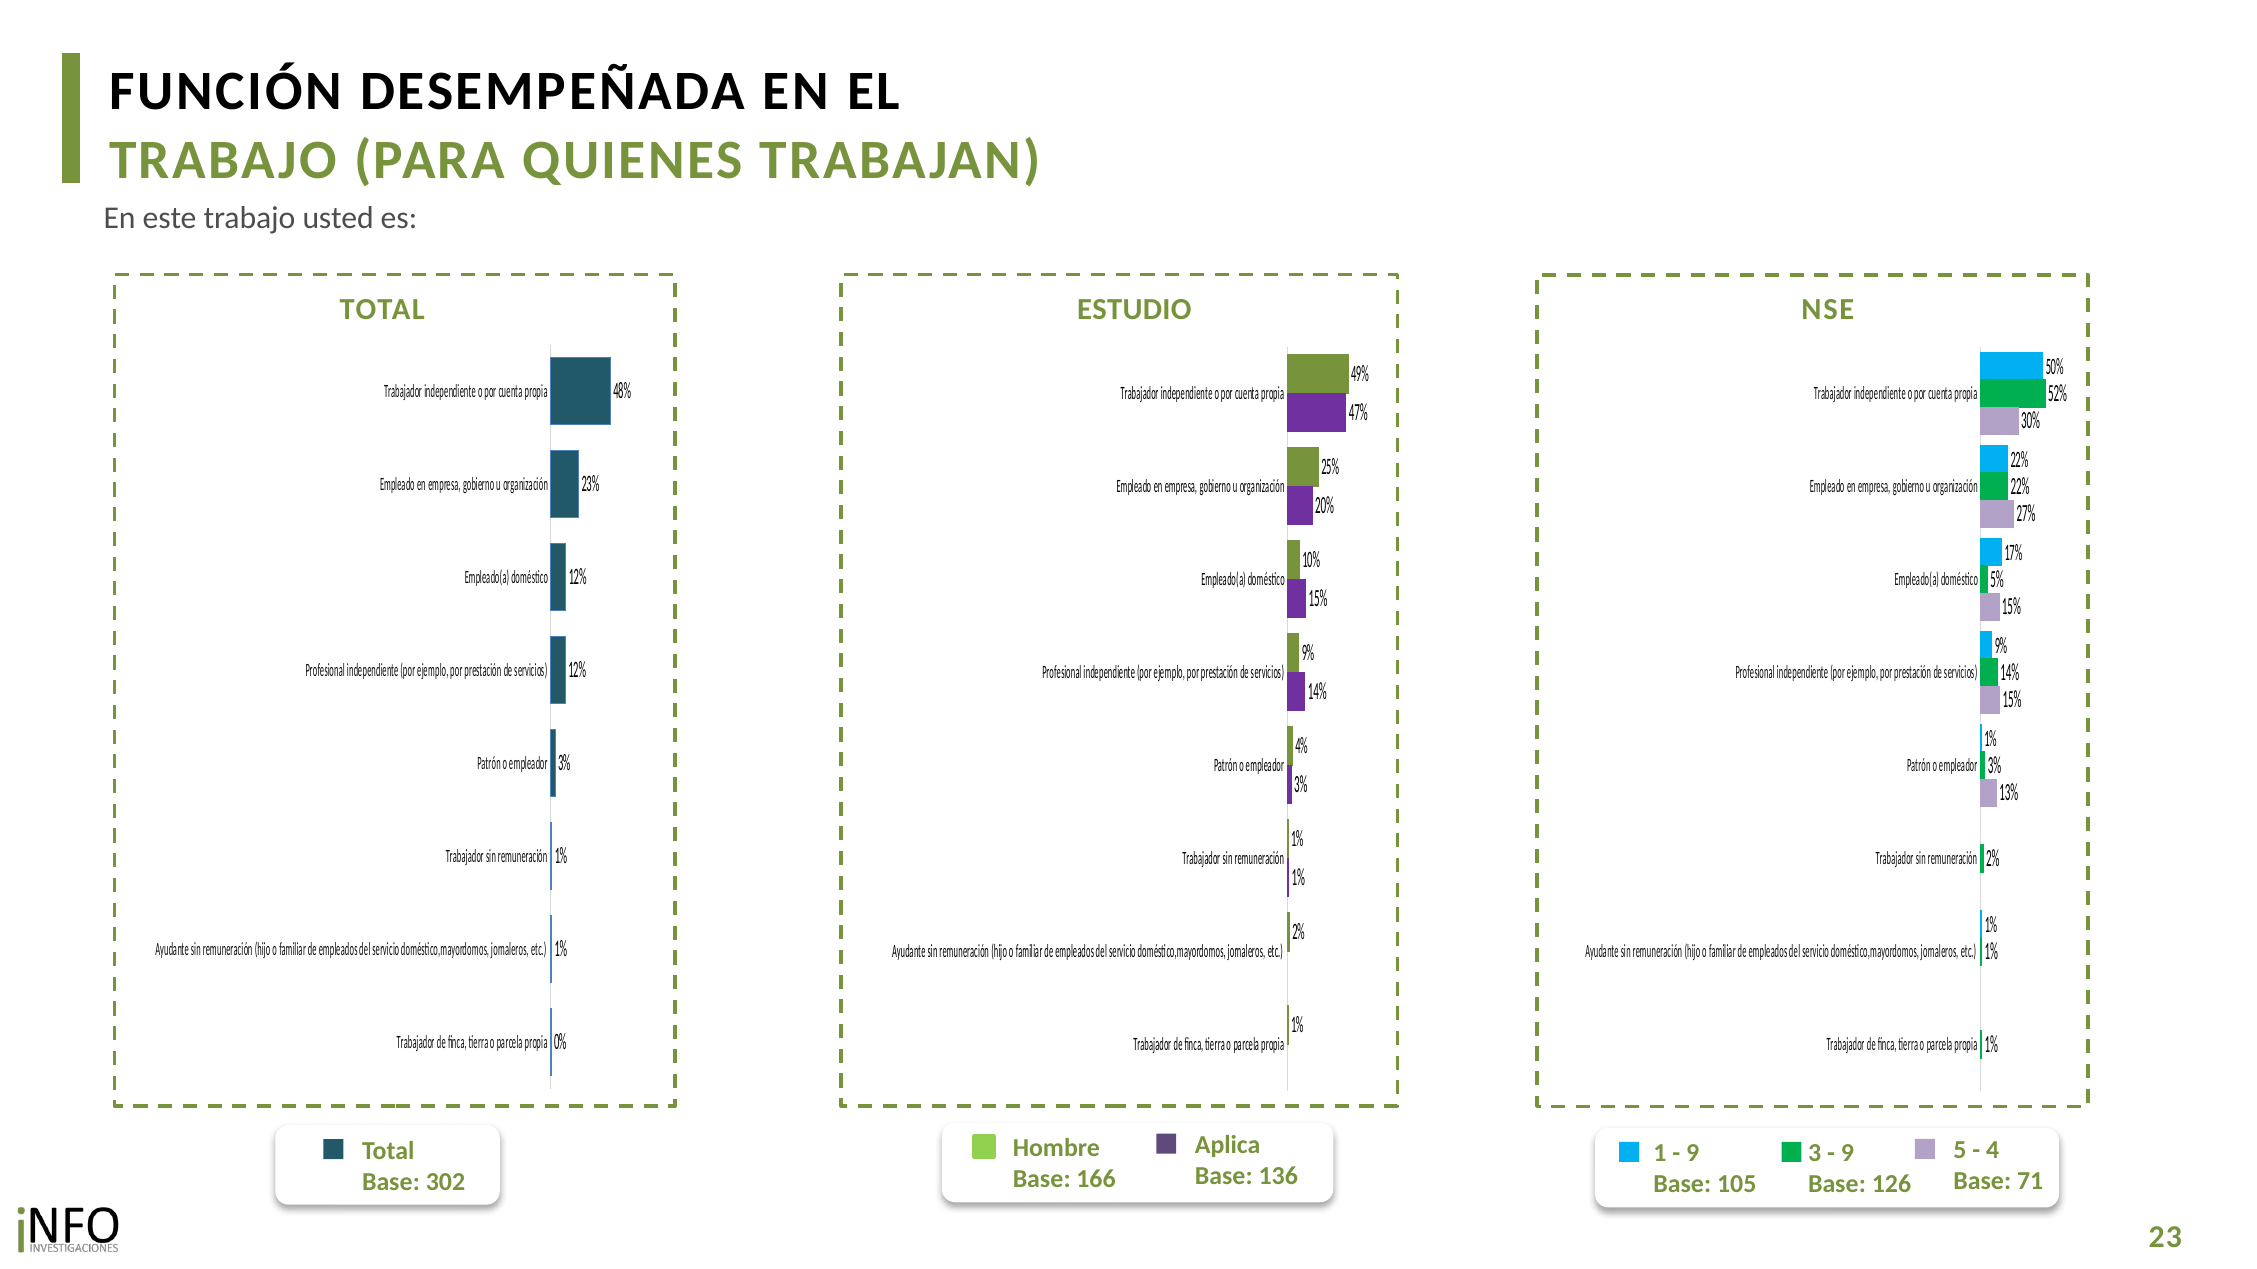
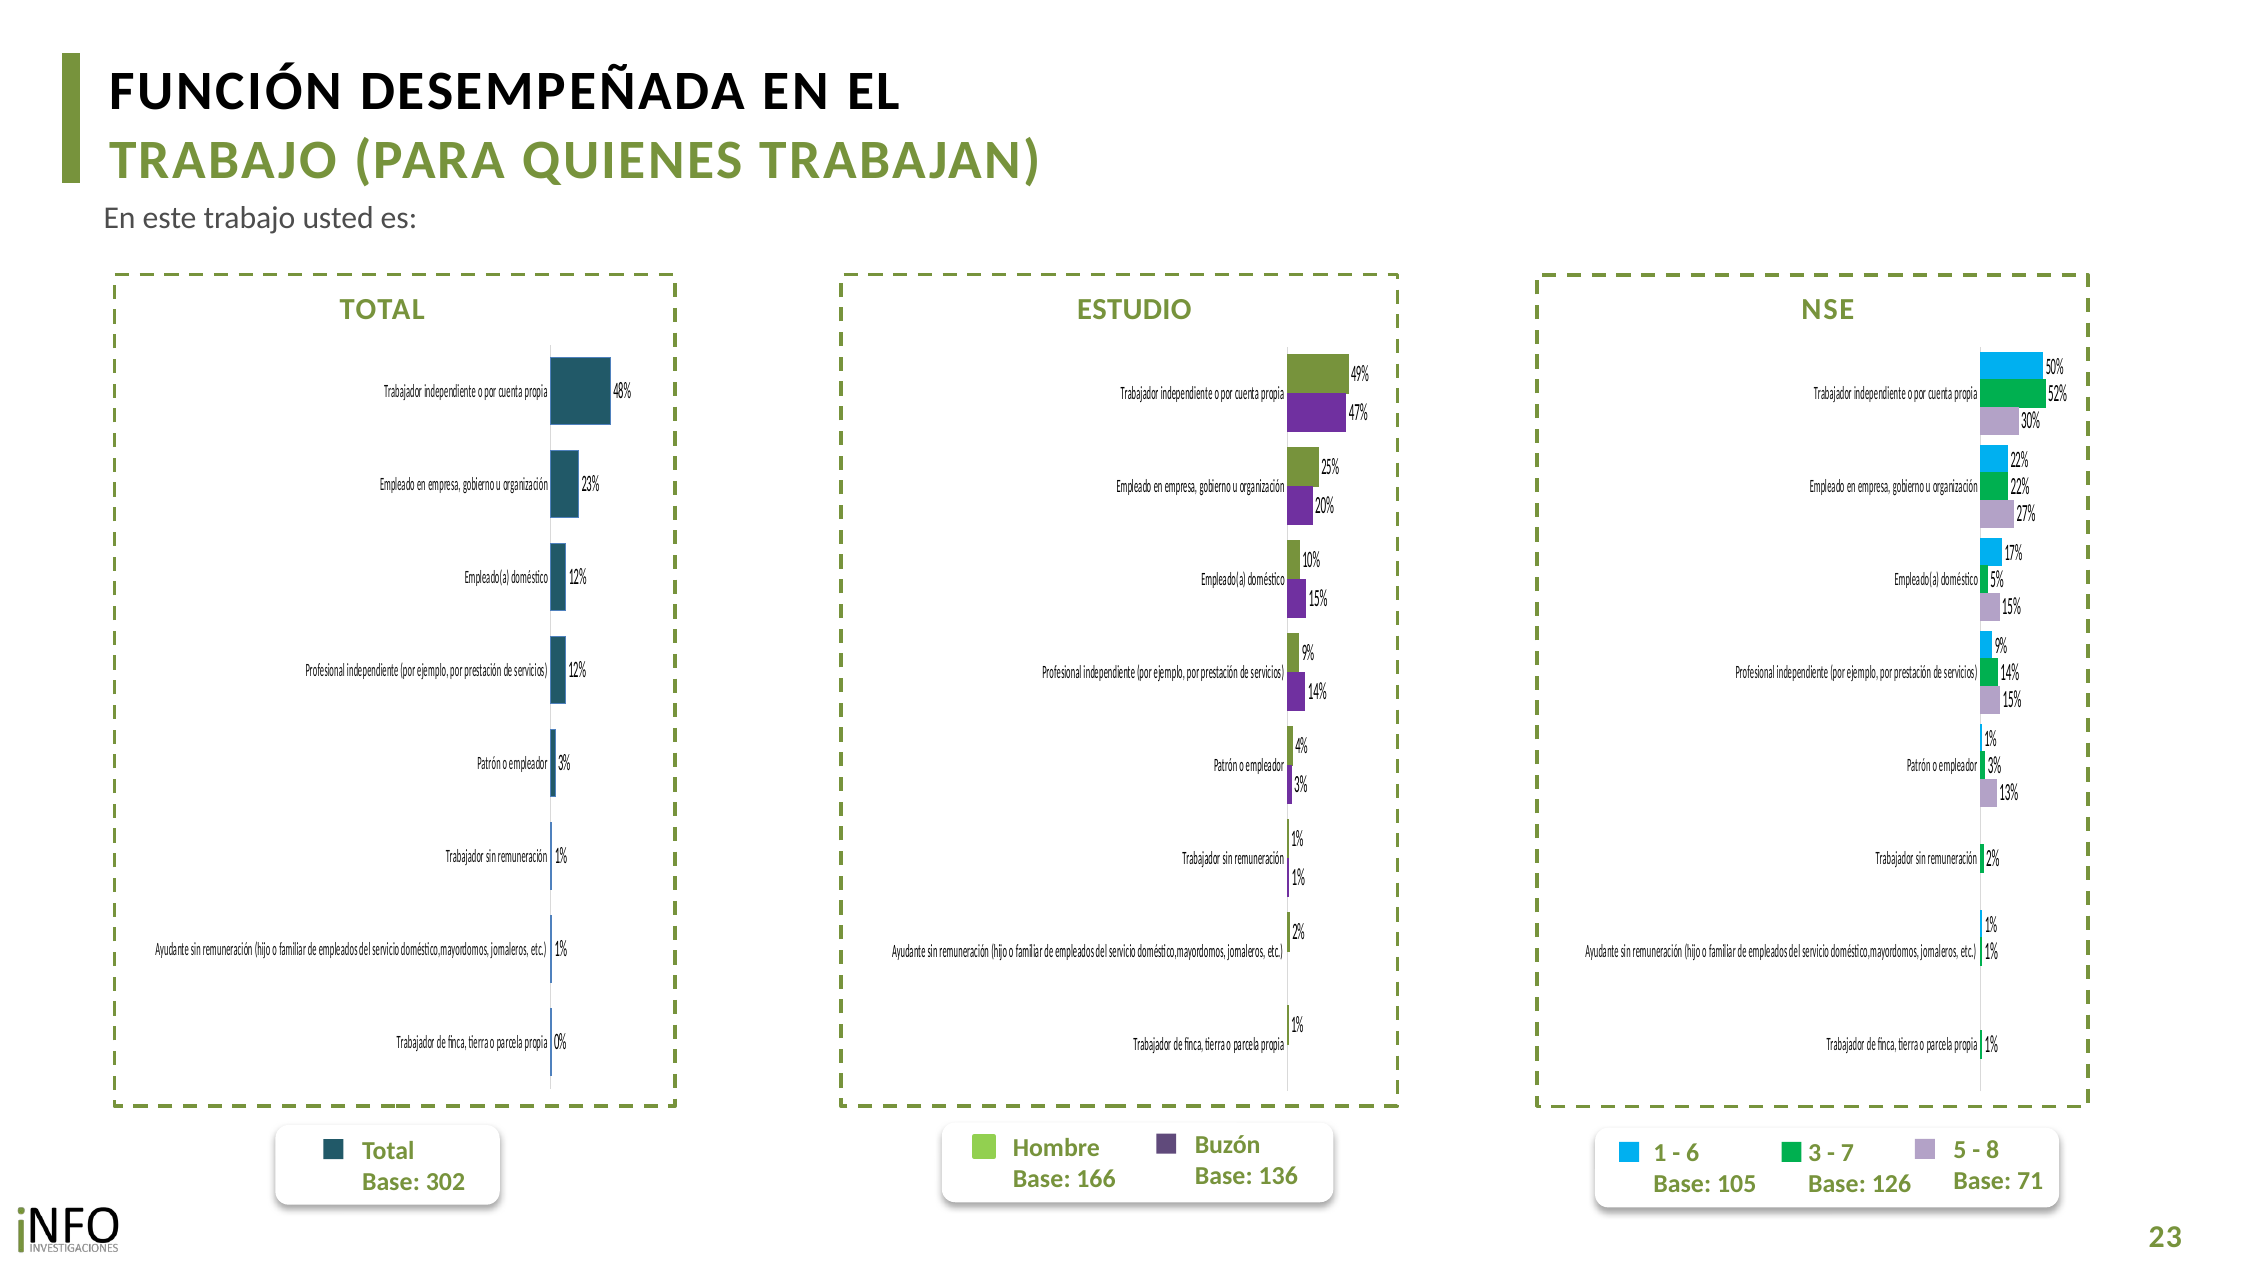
Aplica: Aplica -> Buzón (1228, 1146)
4: 4 -> 8 (1993, 1151)
9: 9 -> 6 (1693, 1154)
9: 9 -> 7 (1847, 1154)
